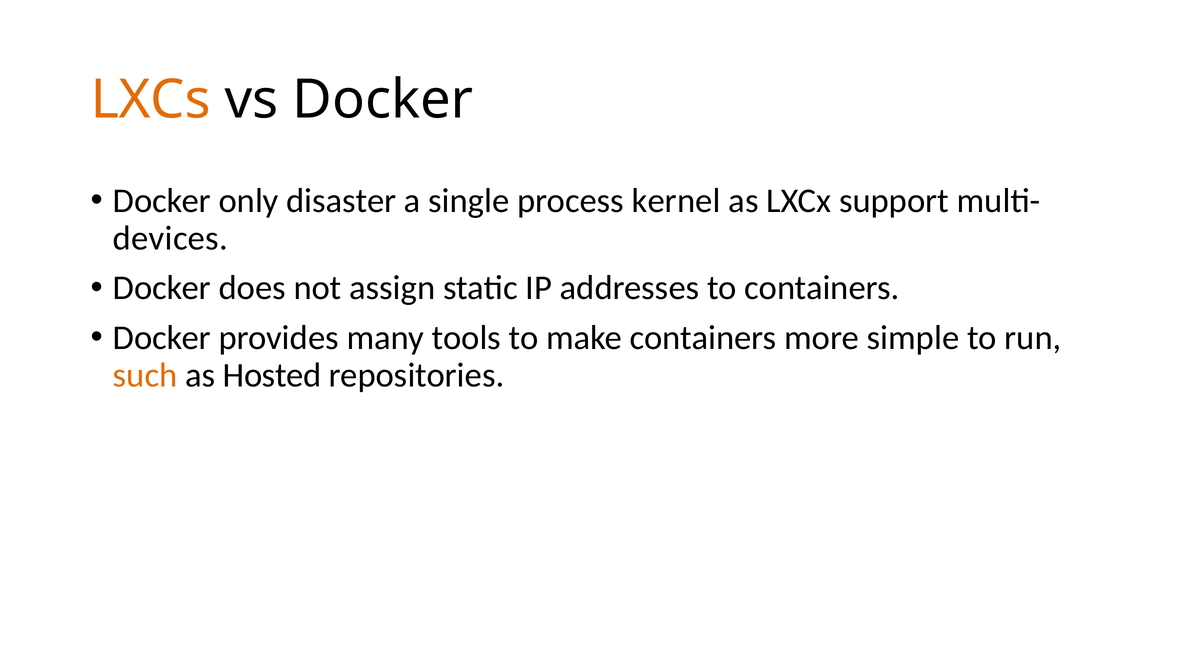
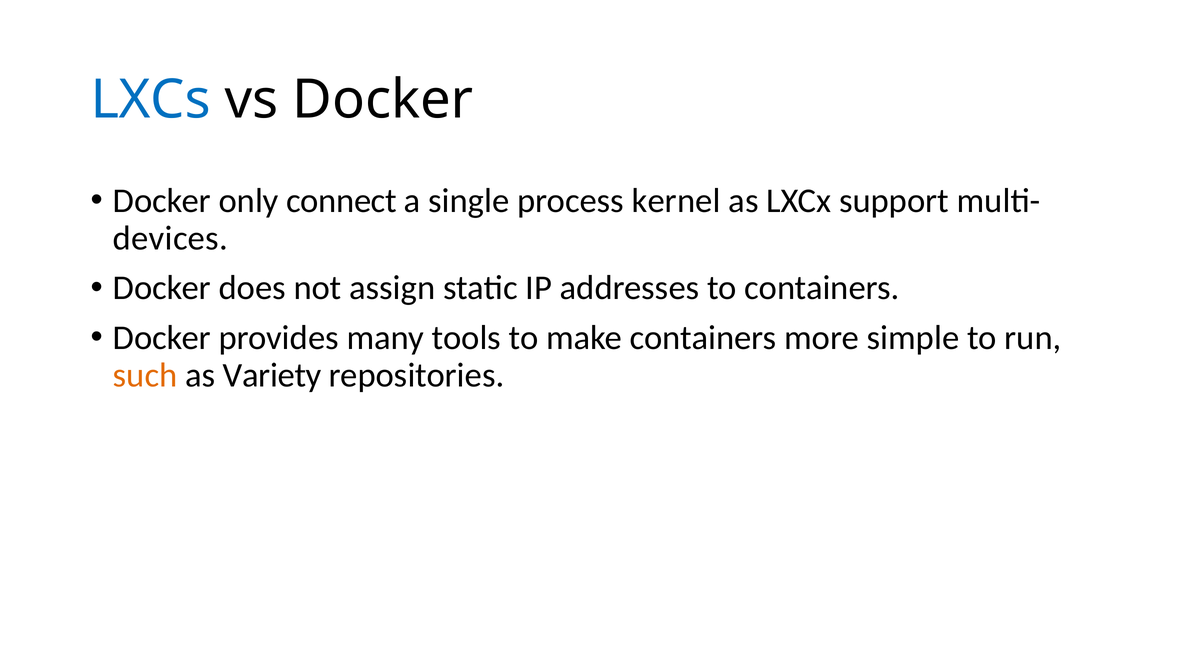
LXCs colour: orange -> blue (151, 100)
disaster: disaster -> connect (341, 201)
Hosted: Hosted -> Variety (272, 375)
